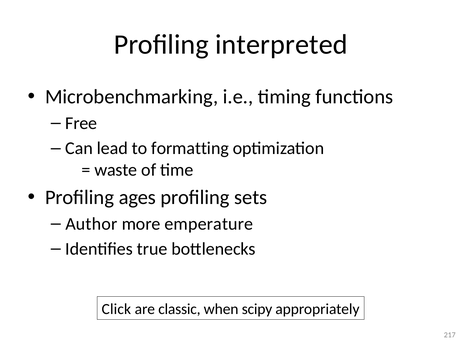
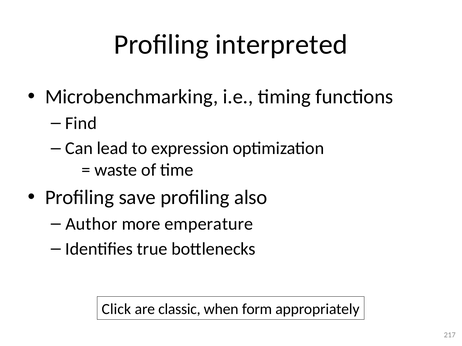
Free: Free -> Find (81, 123)
formatting: formatting -> expression (190, 149)
ages: ages -> save (137, 198)
sets: sets -> also (251, 198)
scipy: scipy -> form (257, 310)
